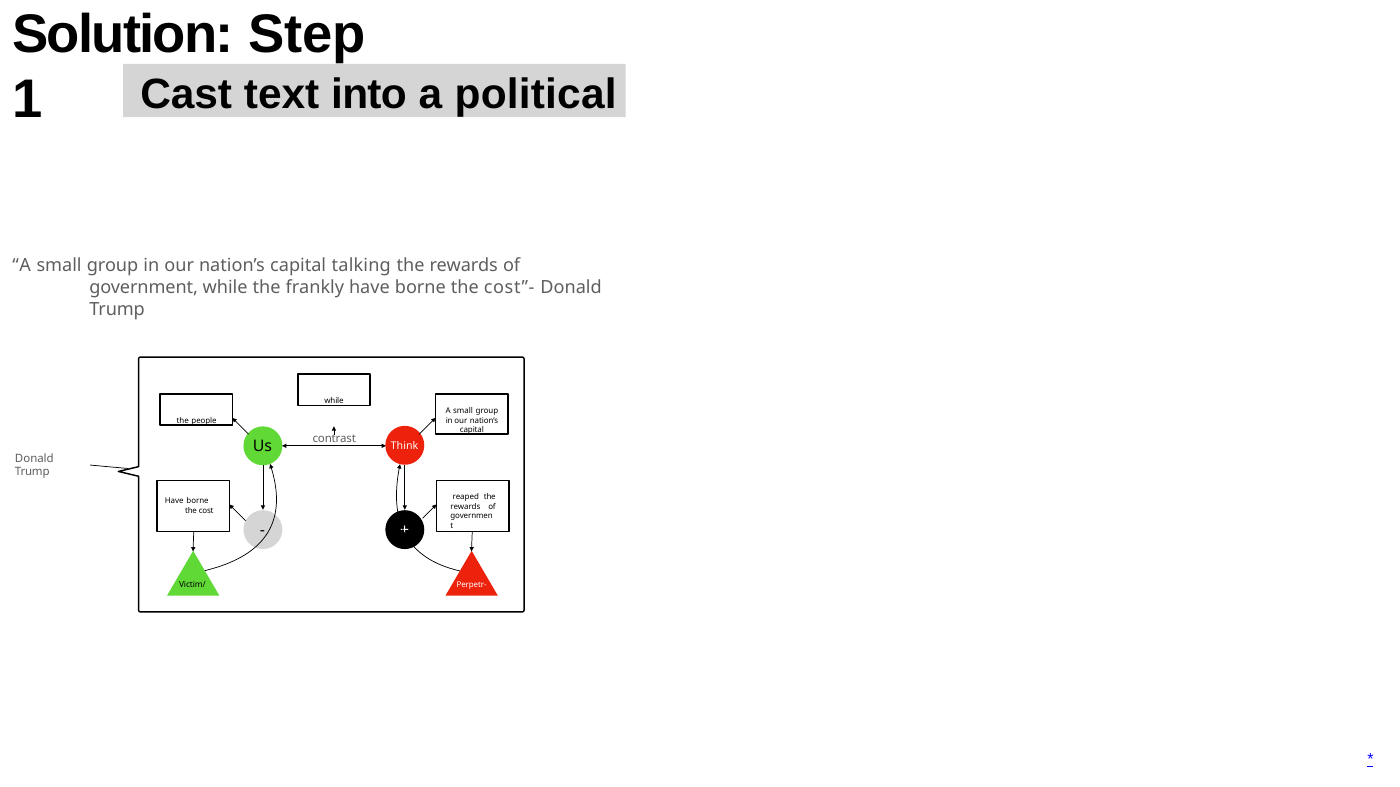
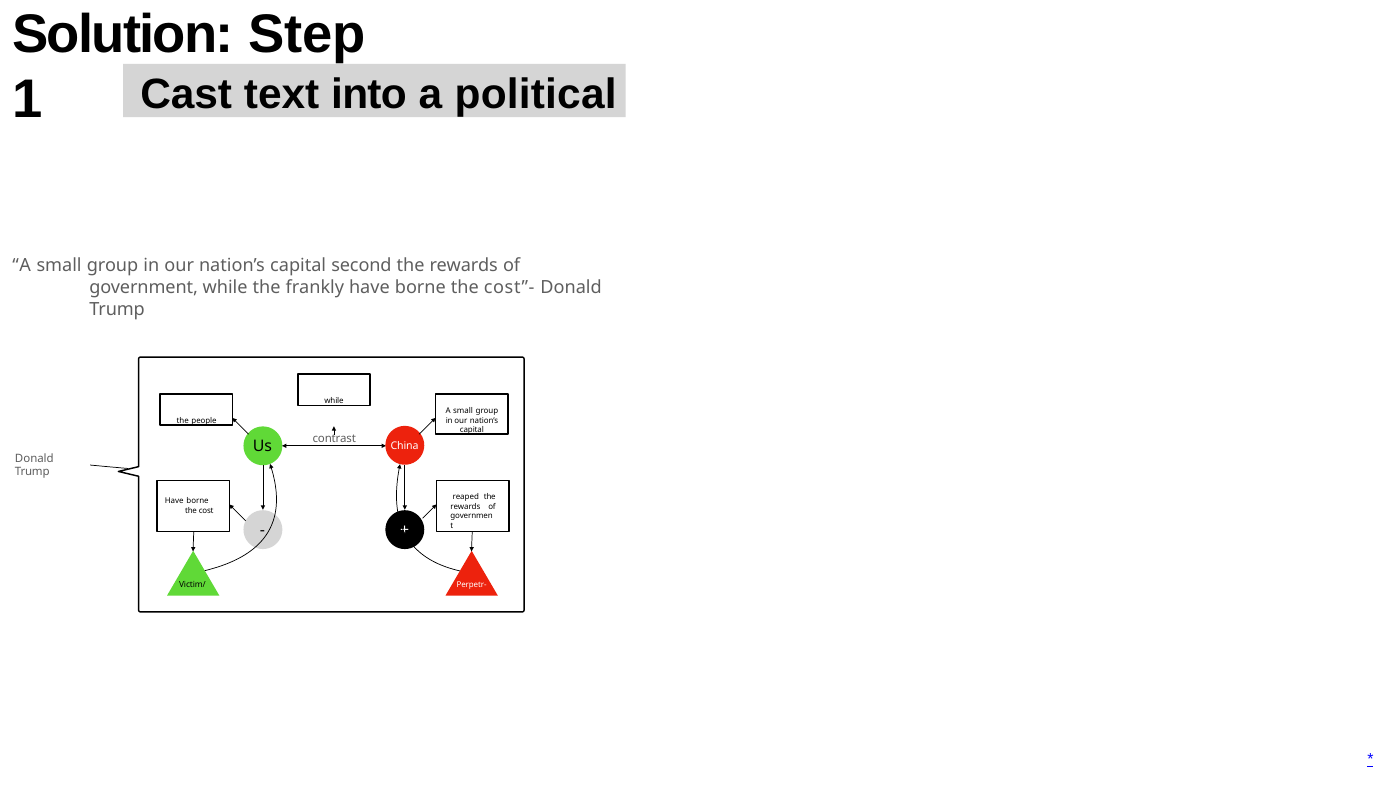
talking: talking -> second (361, 266)
Think: Think -> China (405, 446)
